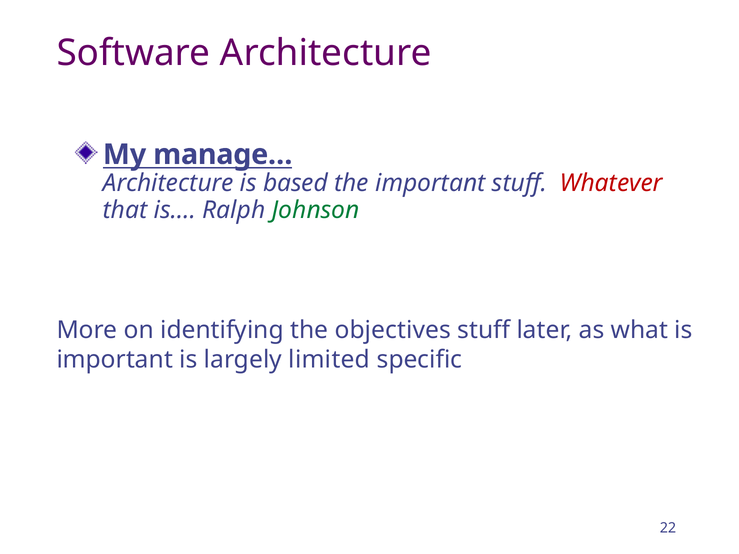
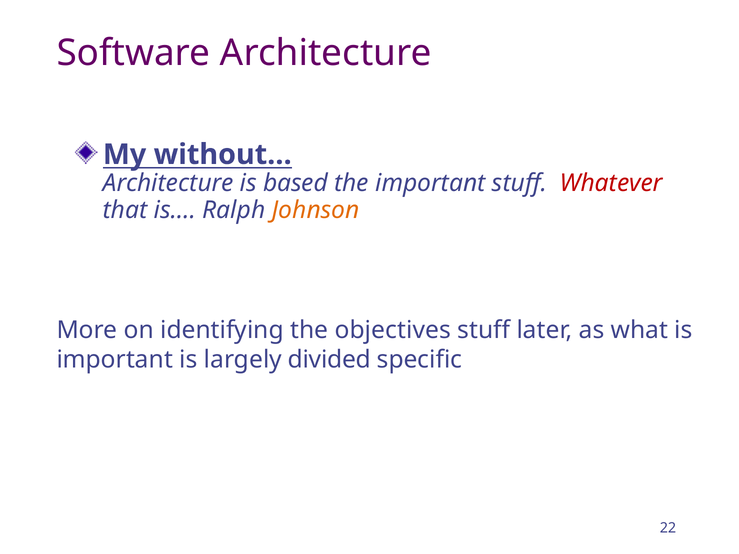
manage…: manage… -> without… (223, 155)
Johnson colour: green -> orange (316, 210)
limited: limited -> divided (329, 360)
